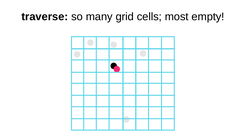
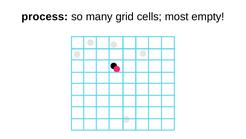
traverse: traverse -> process (45, 17)
